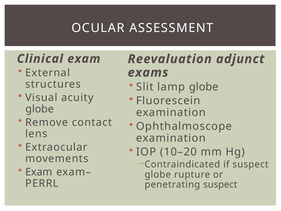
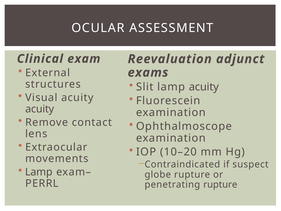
lamp globe: globe -> acuity (204, 87)
globe: globe -> acuity (40, 109)
Exam: Exam -> Lamp (39, 172)
penetrating suspect: suspect -> rupture (220, 184)
